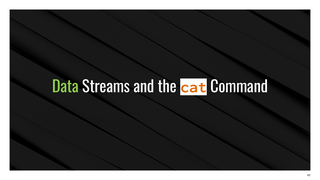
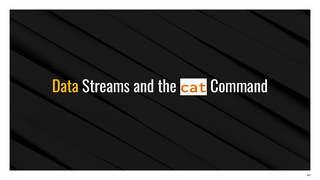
Data colour: light green -> yellow (65, 87)
